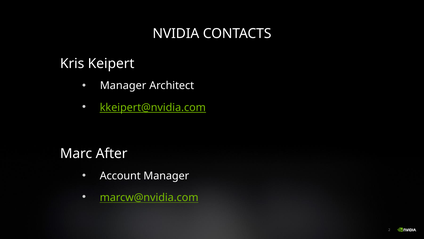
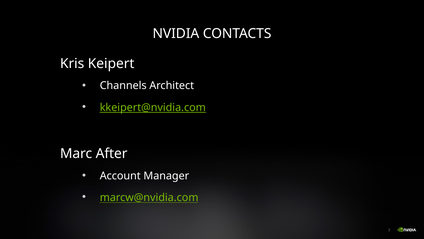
Manager: Manager -> Channels (123, 85)
